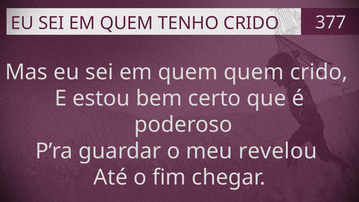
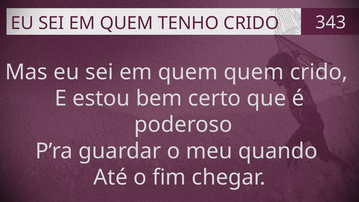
377: 377 -> 343 (331, 22)
revelou: revelou -> quando (278, 151)
